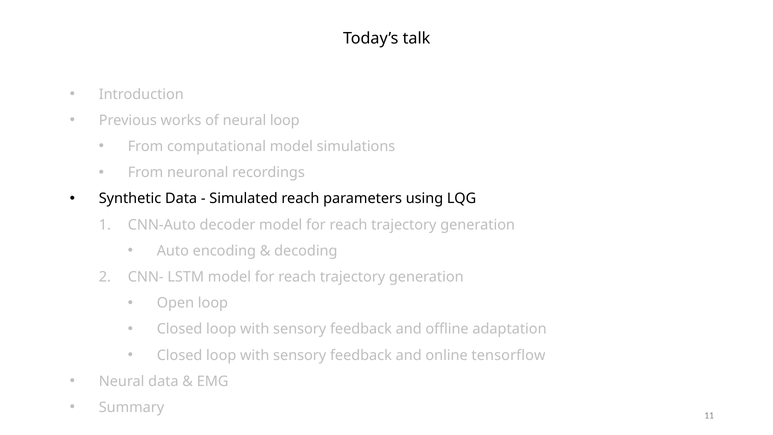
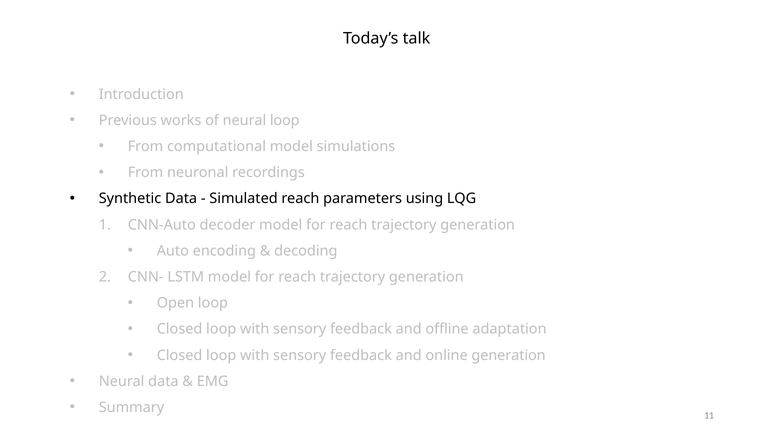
online tensorflow: tensorflow -> generation (509, 355)
